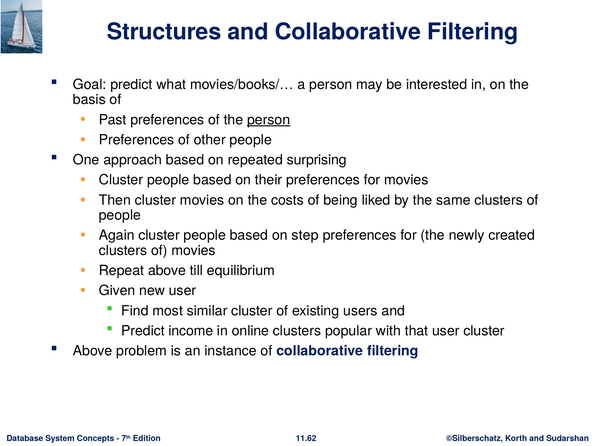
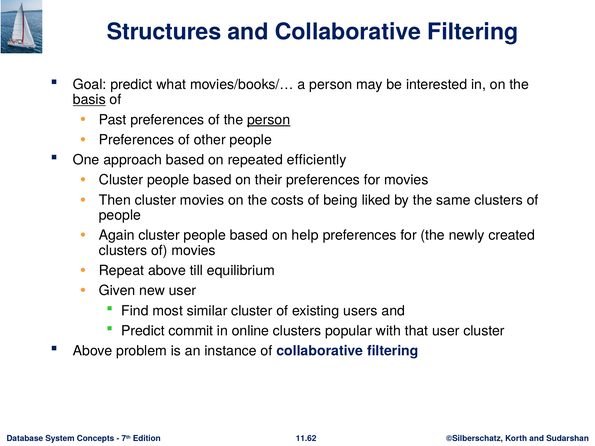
basis underline: none -> present (89, 100)
surprising: surprising -> efficiently (317, 160)
step: step -> help (305, 235)
income: income -> commit (191, 331)
